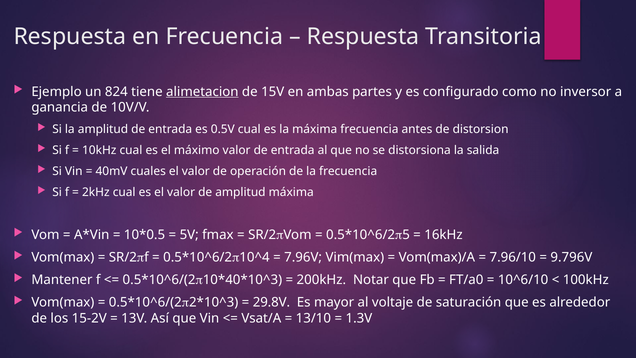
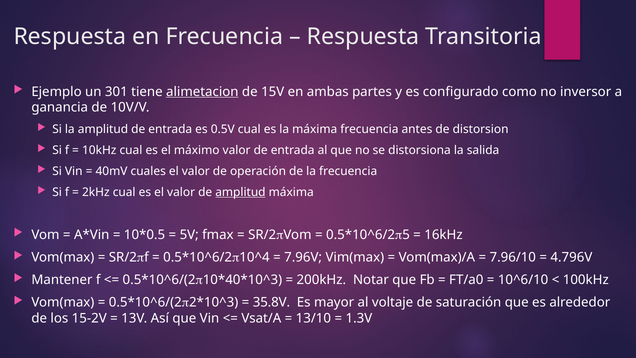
824: 824 -> 301 (116, 92)
amplitud underline: none -> present (240, 192)
9.796V: 9.796V -> 4.796V (571, 257)
29.8V: 29.8V -> 35.8V (271, 302)
